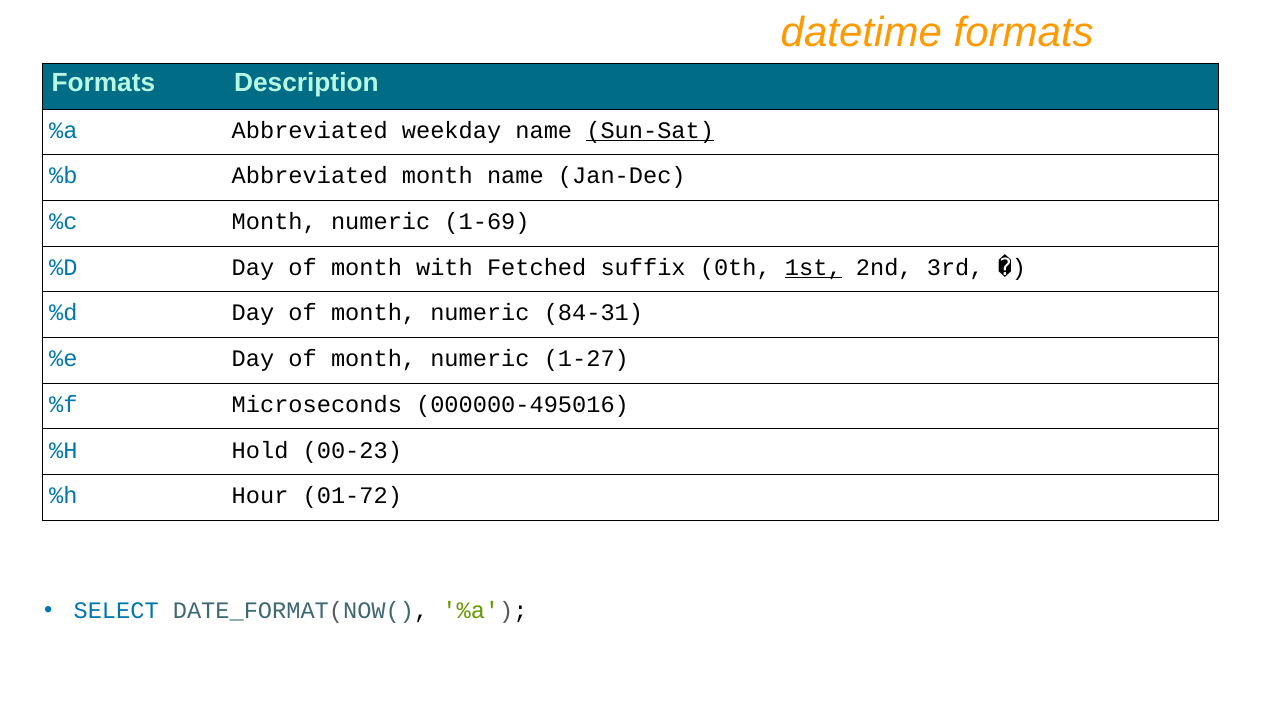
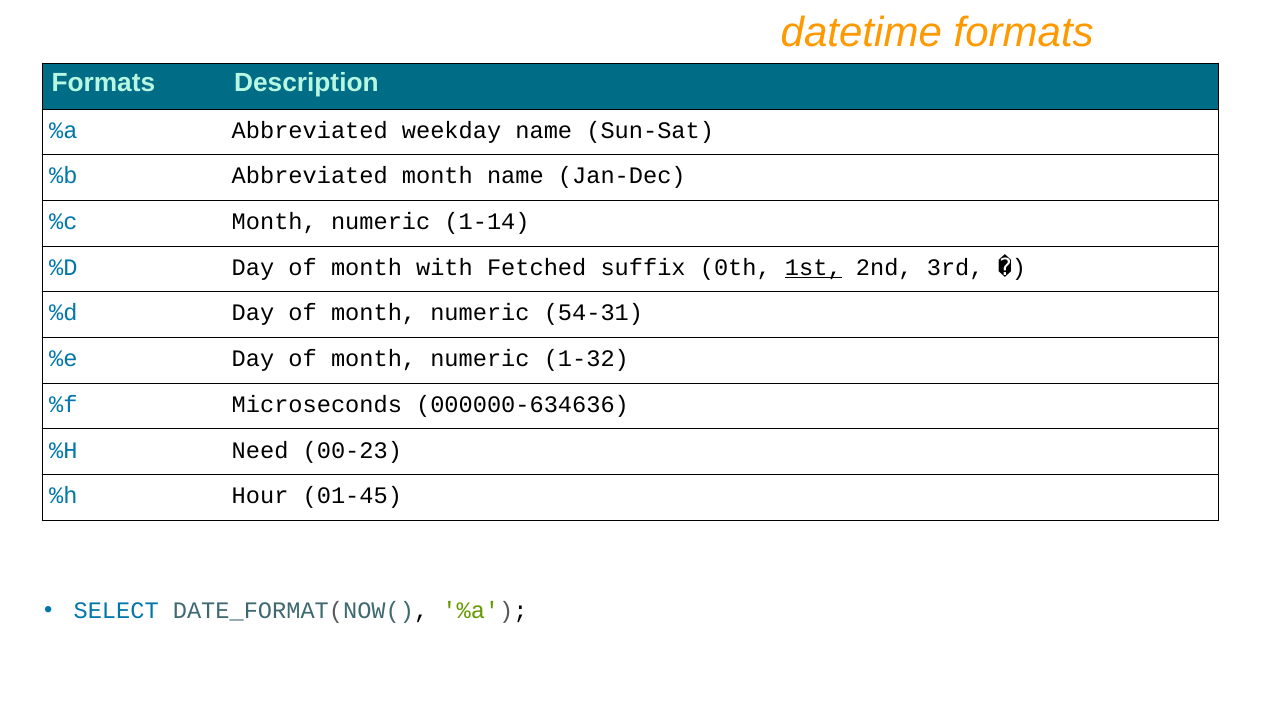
Sun-Sat underline: present -> none (650, 130)
1-69: 1-69 -> 1-14 (487, 222)
84-31: 84-31 -> 54-31 (593, 313)
1-27: 1-27 -> 1-32 (586, 359)
000000-495016: 000000-495016 -> 000000-634636 (523, 405)
Hold: Hold -> Need (260, 450)
01-72: 01-72 -> 01-45 (352, 496)
